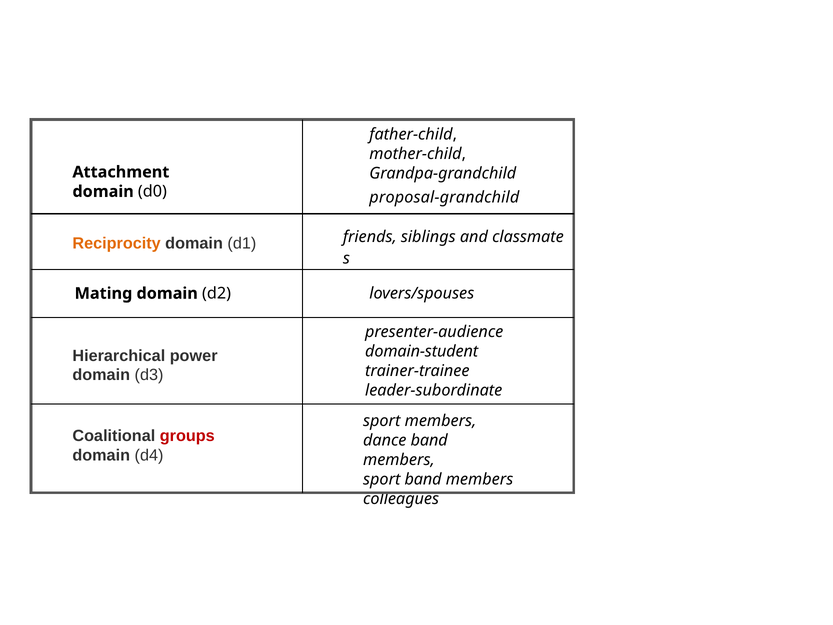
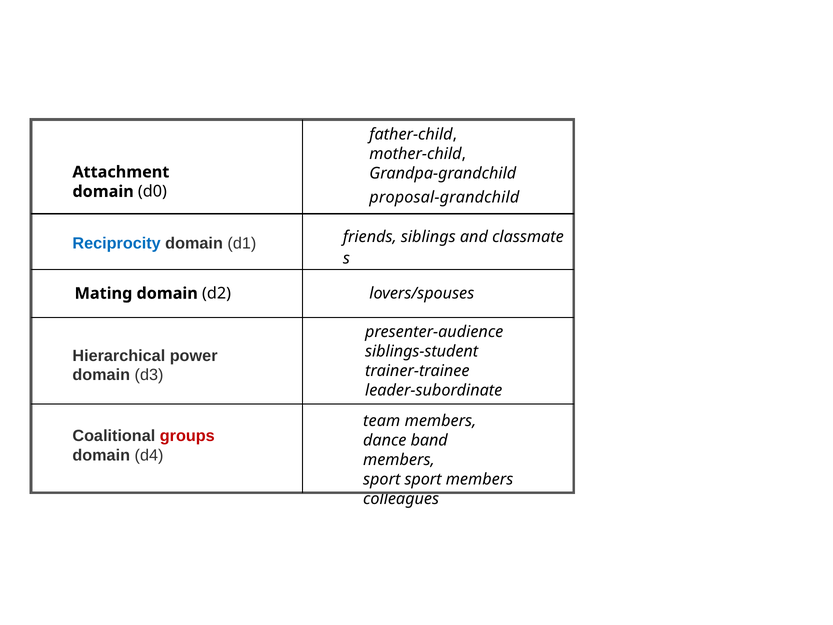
Reciprocity colour: orange -> blue (117, 243)
domain-student: domain-student -> siblings-student (422, 351)
sport: sport -> team (382, 421)
sport band: band -> sport (423, 479)
